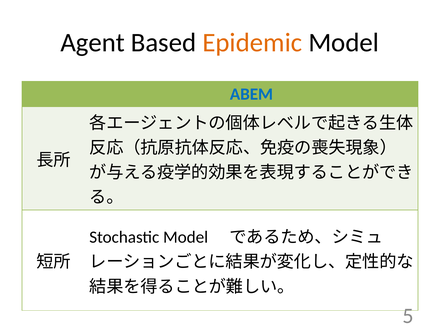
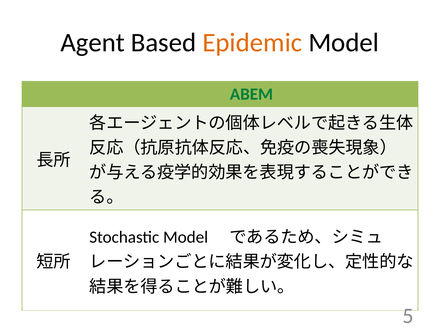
ABEM colour: blue -> green (251, 94)
